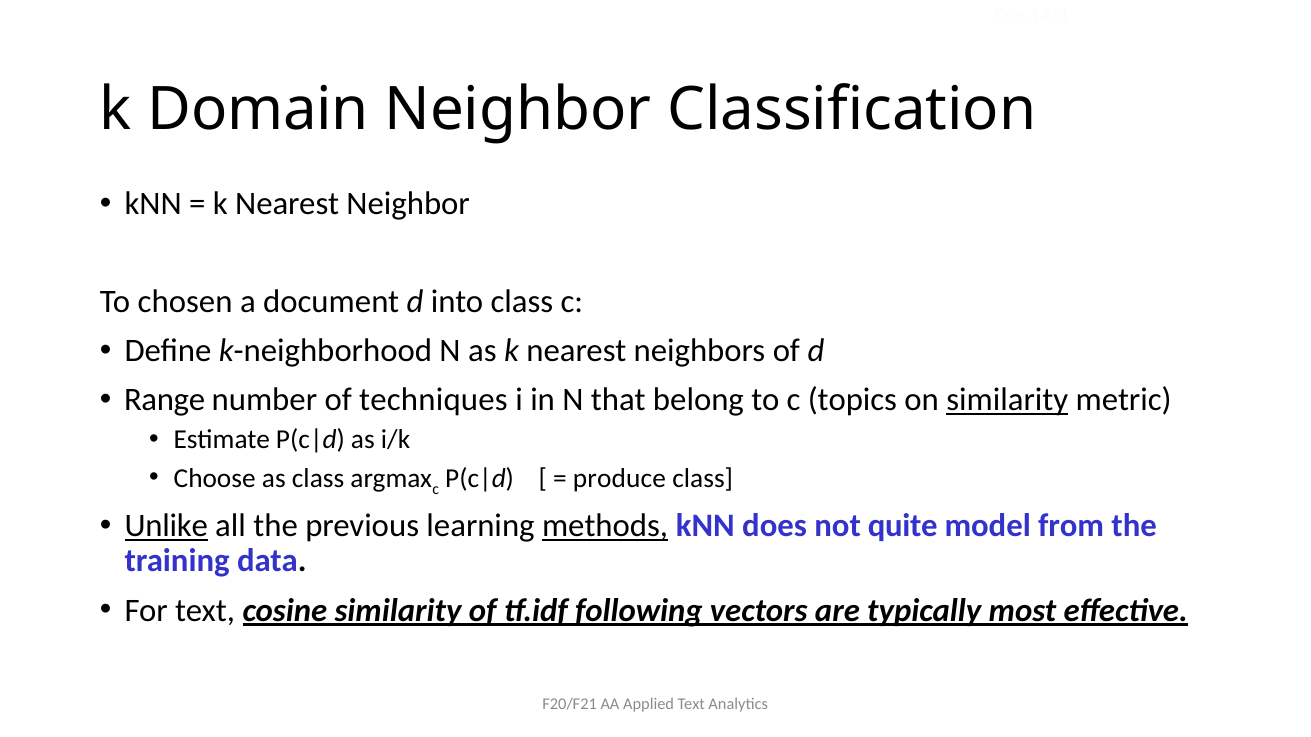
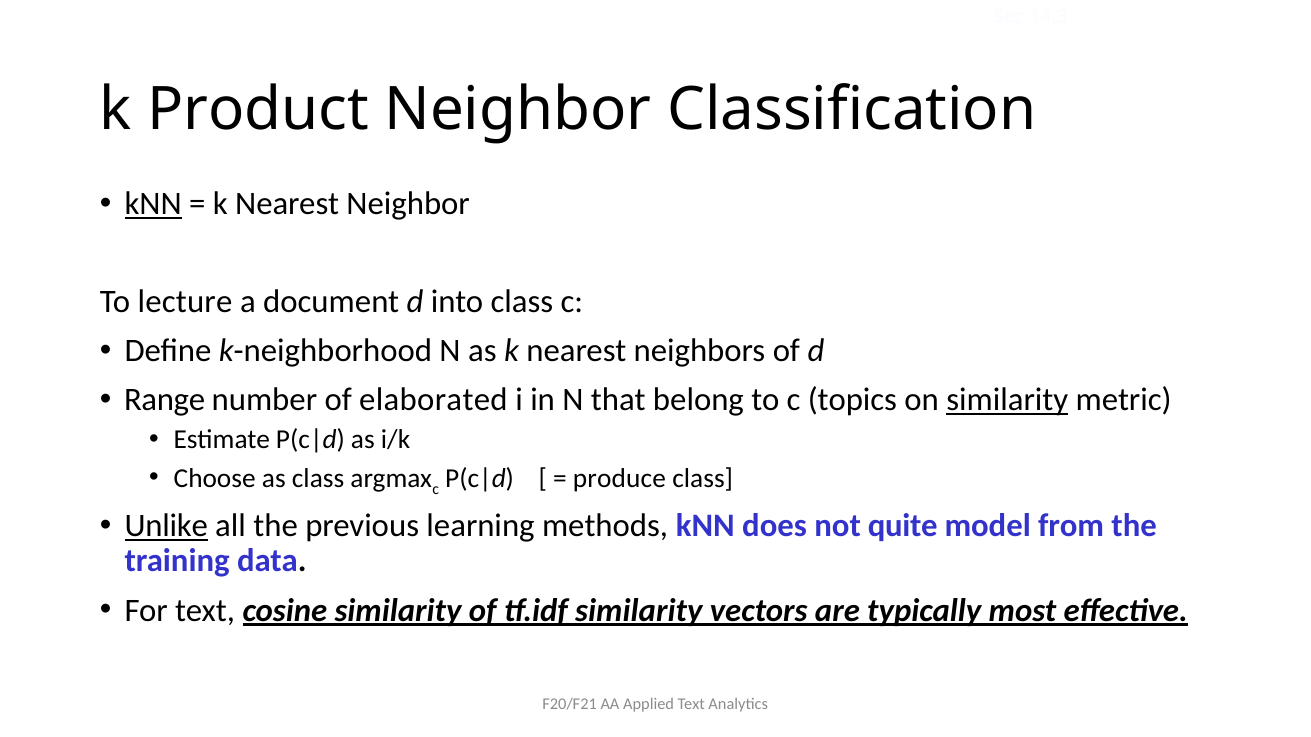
Domain: Domain -> Product (258, 110)
kNN underline: none -> present (153, 204)
chosen: chosen -> lecture (185, 302)
techniques: techniques -> elaborated (433, 400)
methods underline: present -> none (605, 526)
tf.idf following: following -> similarity (639, 611)
